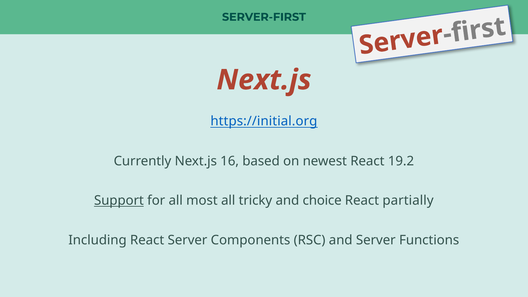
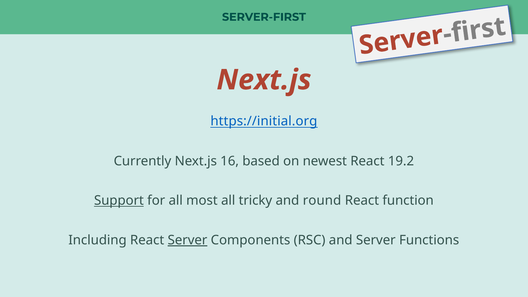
choice: choice -> round (322, 201)
partially: partially -> function (408, 201)
Server underline: none -> present (187, 240)
